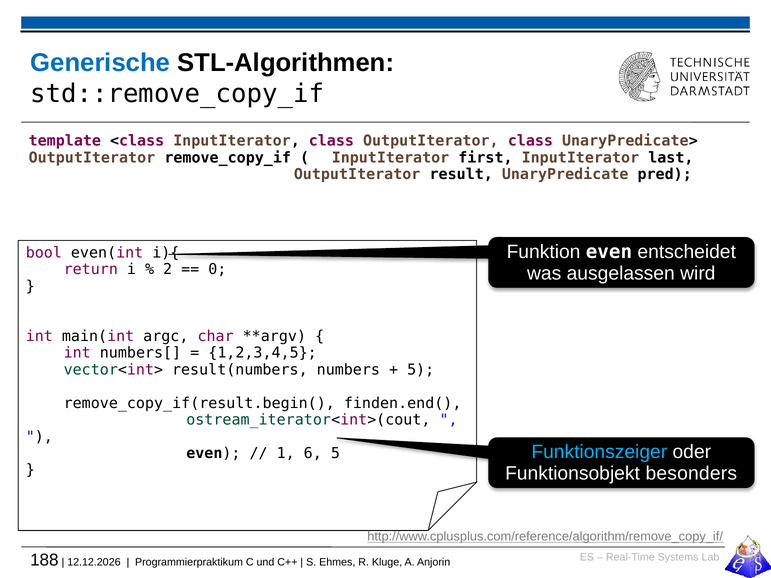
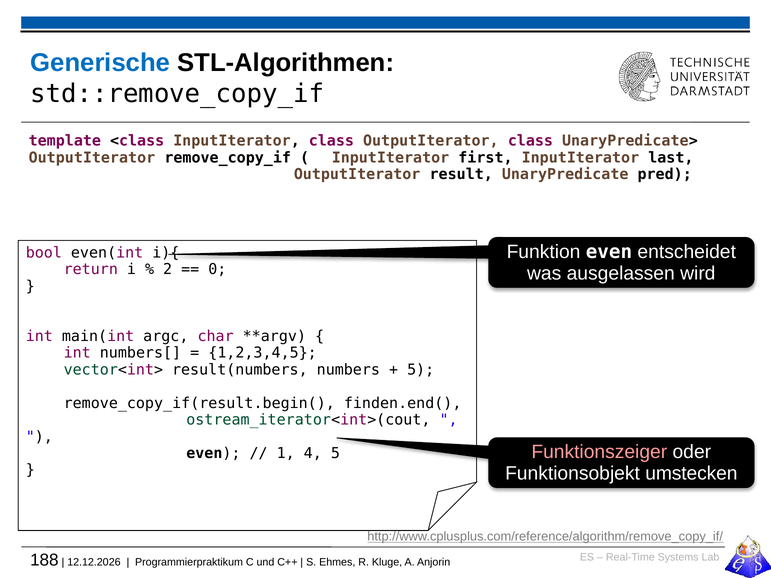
Funktionszeiger colour: light blue -> pink (599, 452)
6: 6 -> 4 (313, 453)
besonders: besonders -> umstecken (691, 474)
